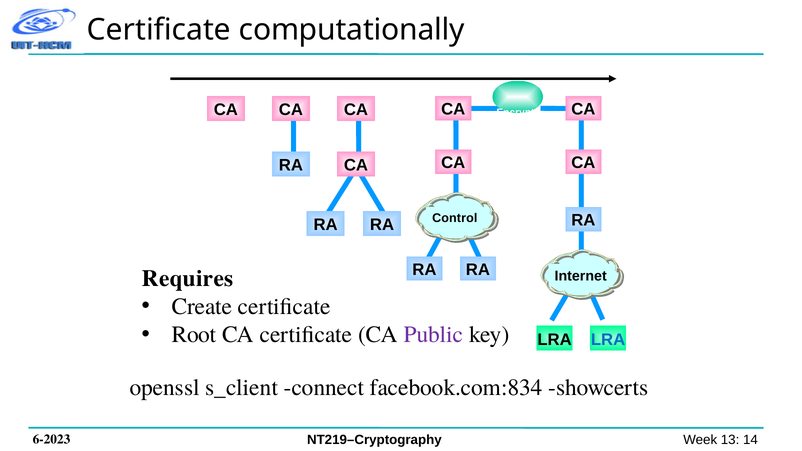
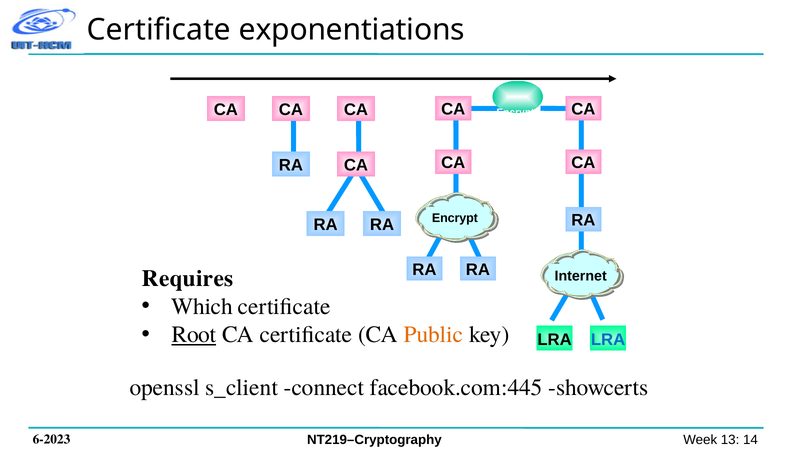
computationally: computationally -> exponentiations (352, 30)
Control: Control -> Encrypt (455, 218)
Create: Create -> Which (202, 307)
Root underline: none -> present (194, 335)
Public colour: purple -> orange (433, 335)
facebook.com:834: facebook.com:834 -> facebook.com:445 (456, 388)
